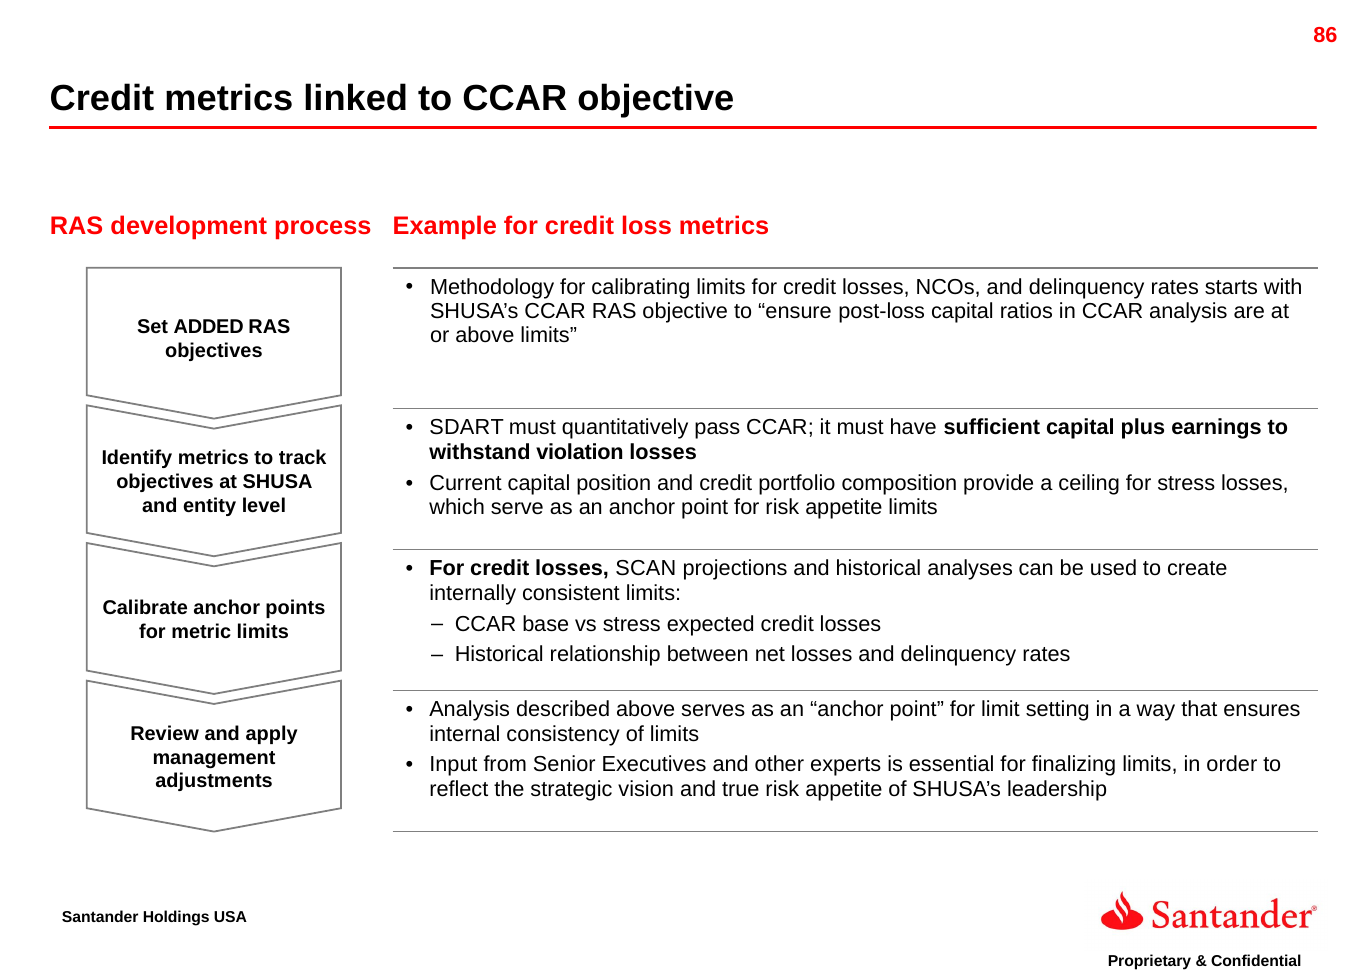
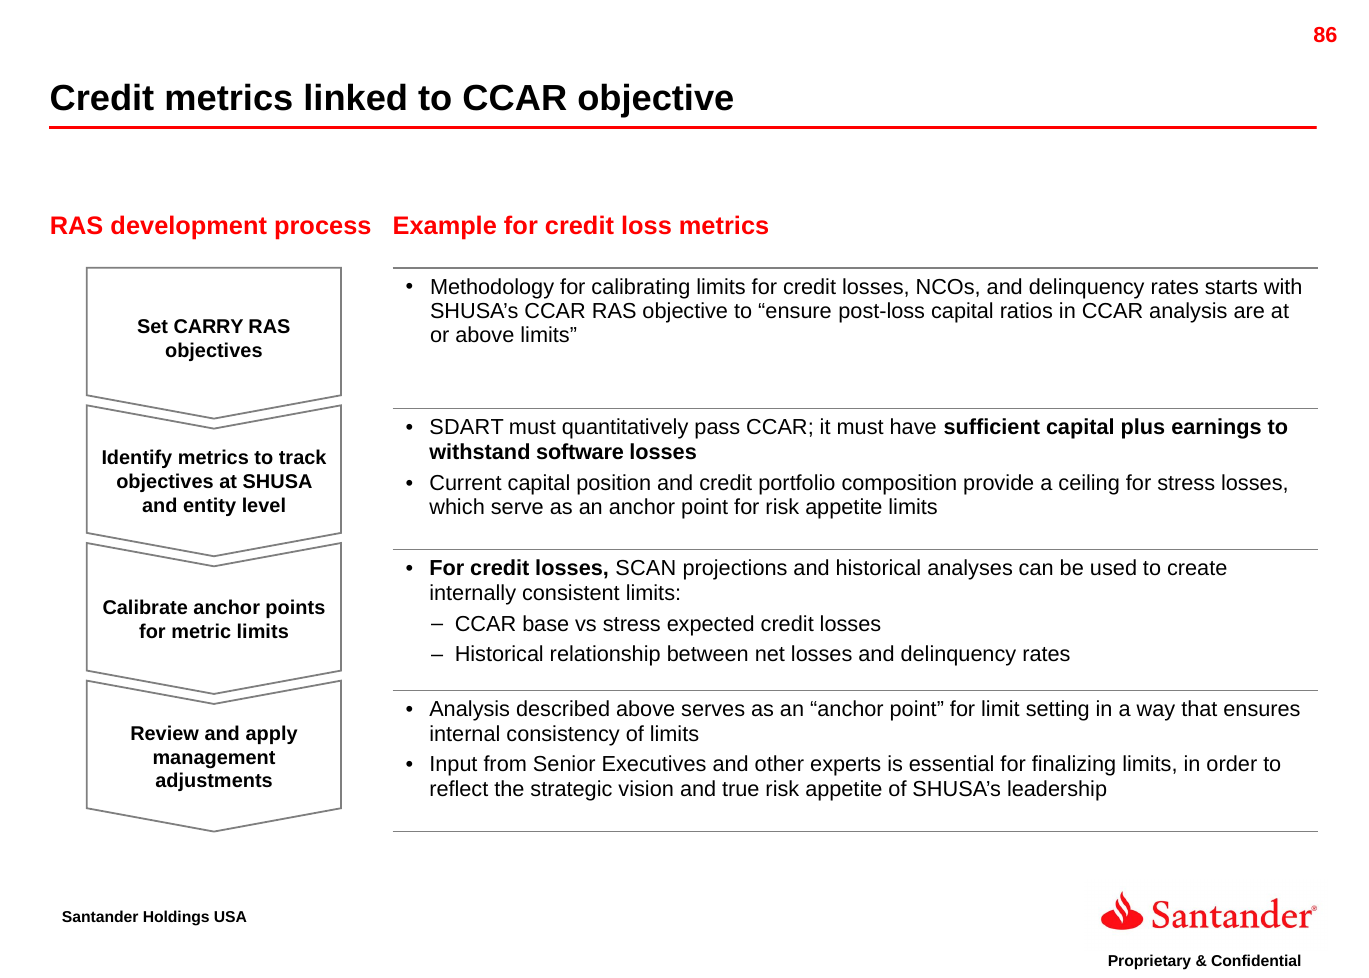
ADDED: ADDED -> CARRY (209, 327)
violation: violation -> software (580, 452)
